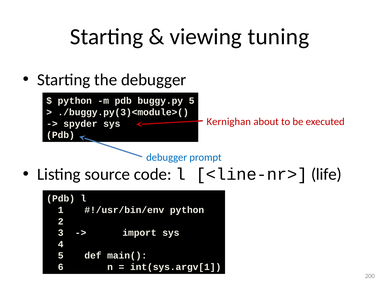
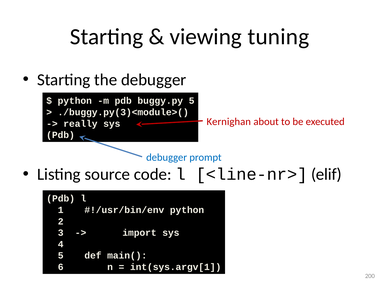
spyder: spyder -> really (80, 124)
life: life -> elif (326, 174)
